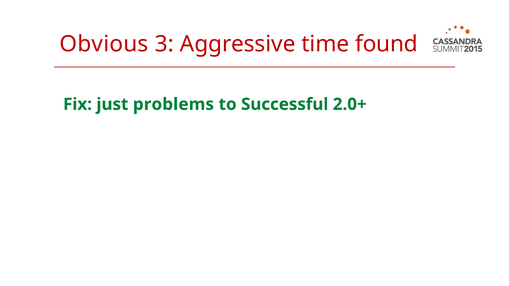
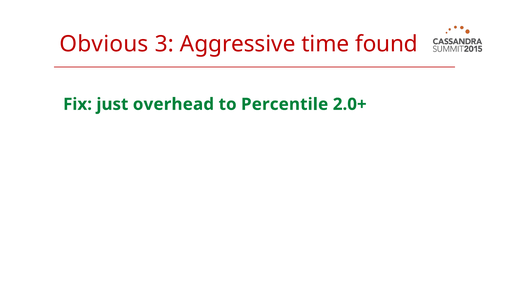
problems: problems -> overhead (173, 104)
Successful: Successful -> Percentile (285, 104)
